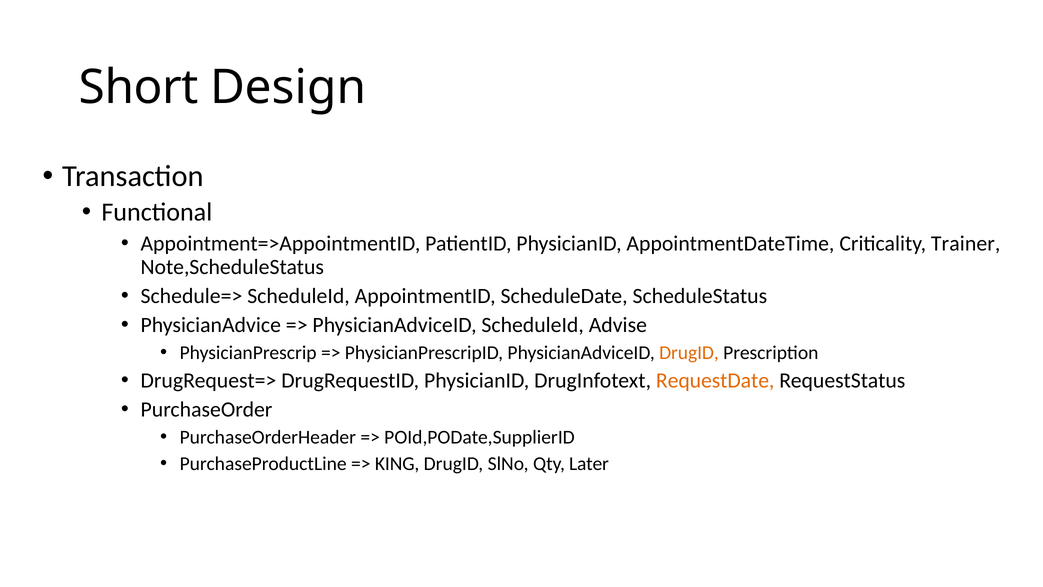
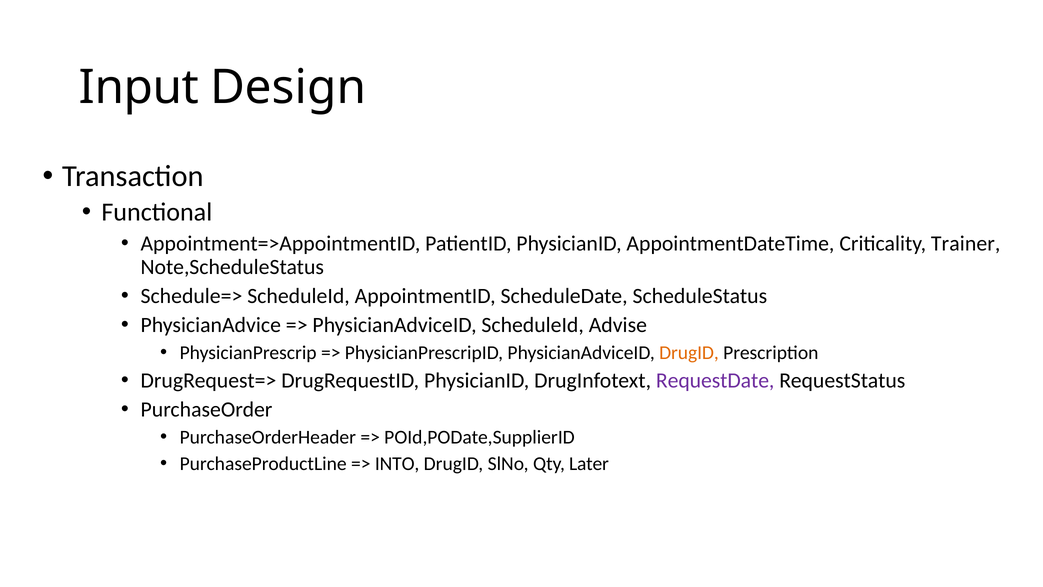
Short: Short -> Input (139, 88)
RequestDate colour: orange -> purple (715, 380)
KING: KING -> INTO (397, 464)
